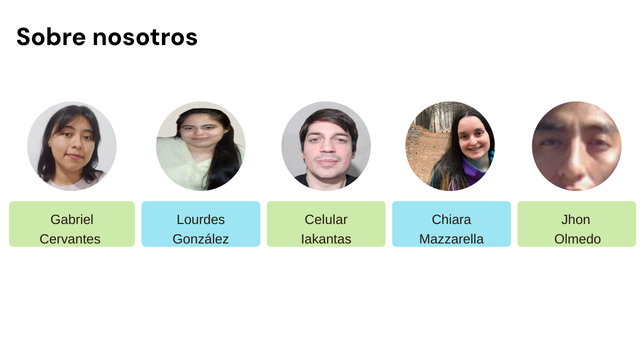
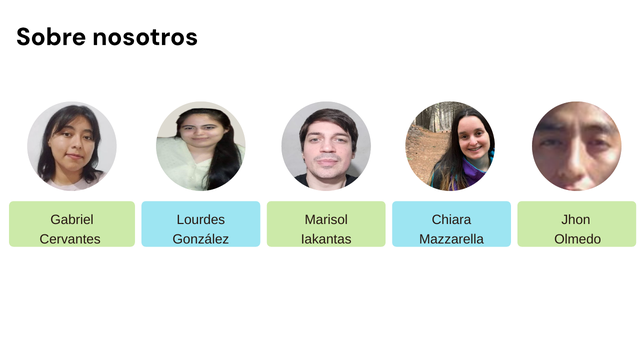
Celular: Celular -> Marisol (326, 220)
